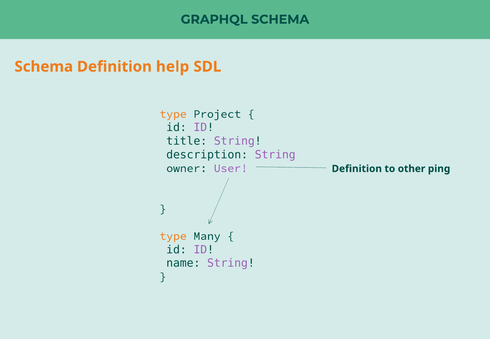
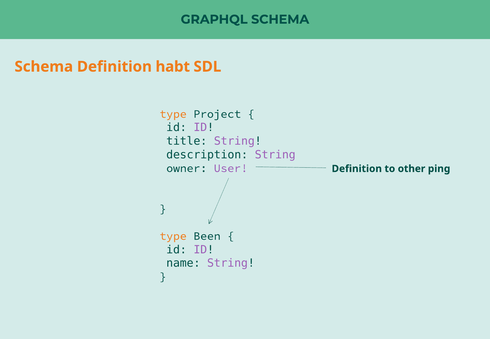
help: help -> habt (173, 67)
Many: Many -> Been (207, 236)
